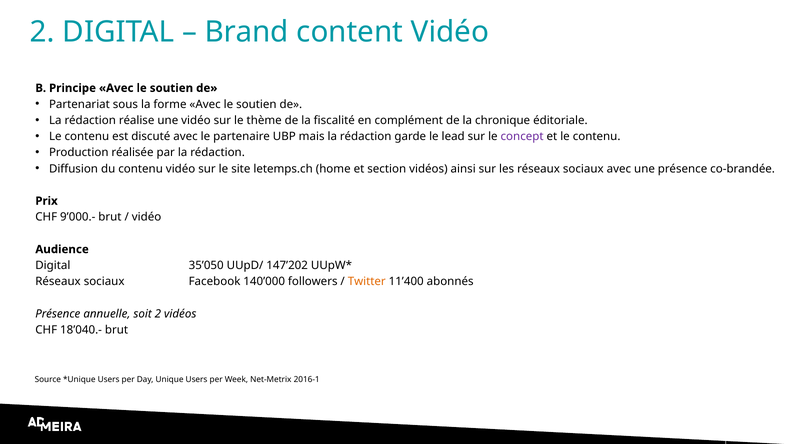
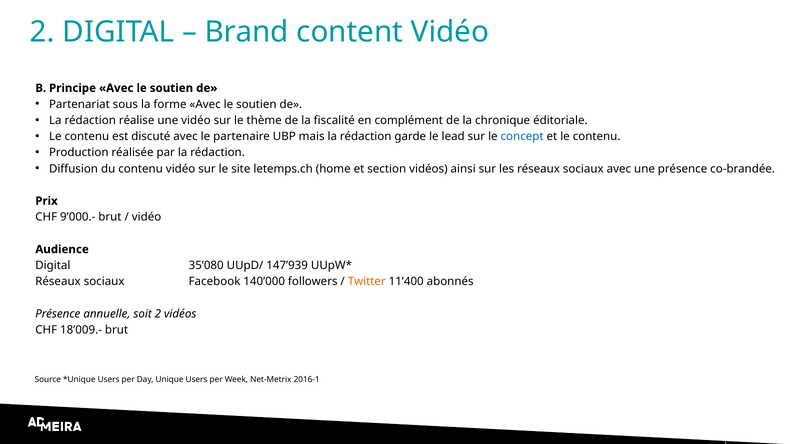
concept colour: purple -> blue (522, 137)
35’050: 35’050 -> 35’080 (206, 266)
147’202: 147’202 -> 147’939 (287, 266)
18’040.-: 18’040.- -> 18’009.- (81, 330)
